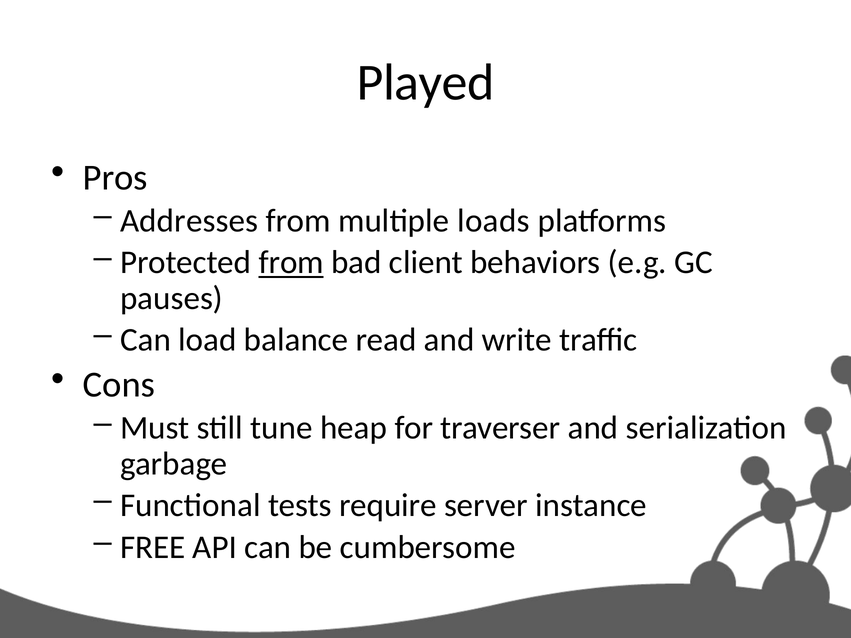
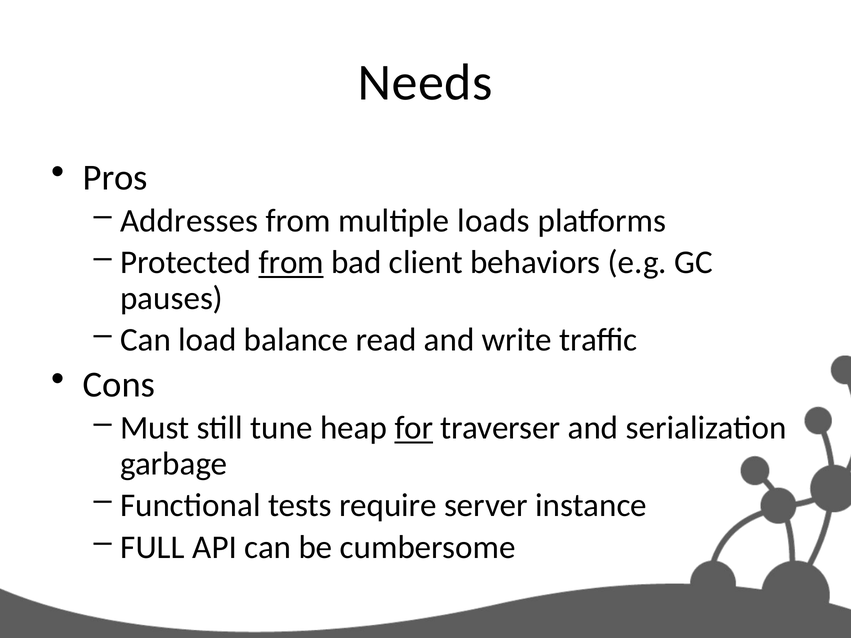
Played: Played -> Needs (425, 82)
for underline: none -> present (414, 428)
FREE: FREE -> FULL (153, 547)
